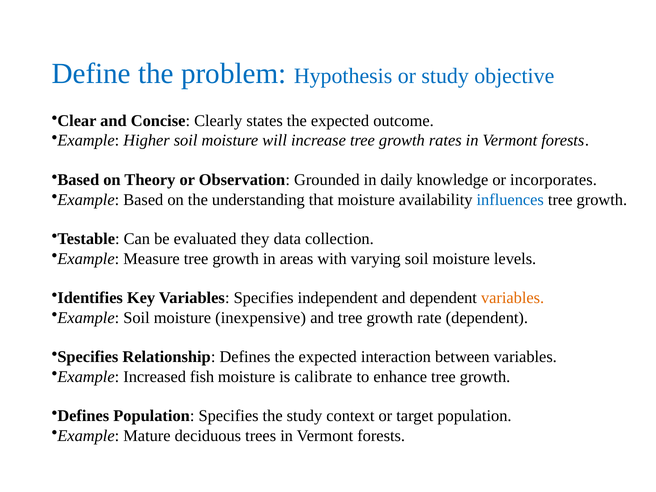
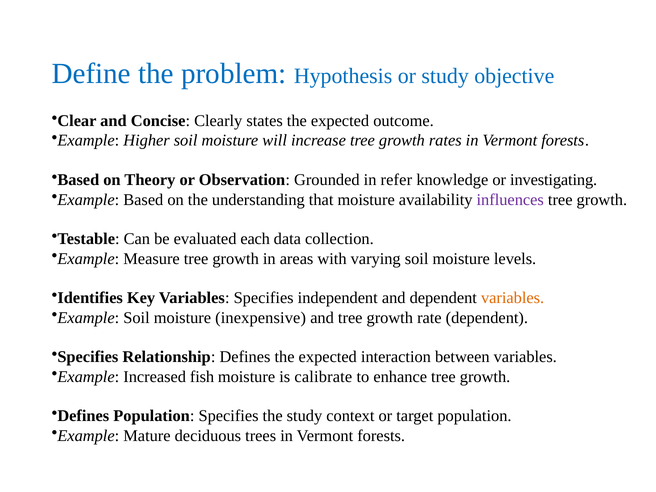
daily: daily -> refer (396, 180)
incorporates: incorporates -> investigating (554, 180)
influences colour: blue -> purple (510, 200)
they: they -> each (255, 239)
